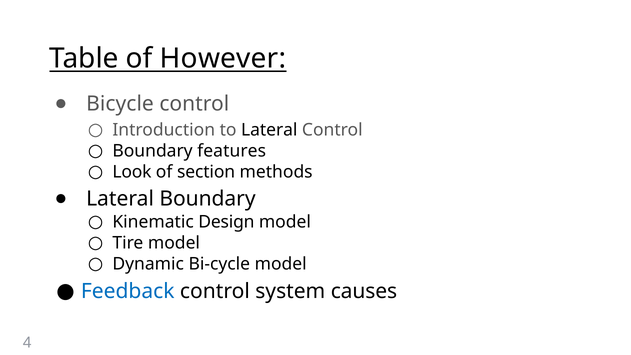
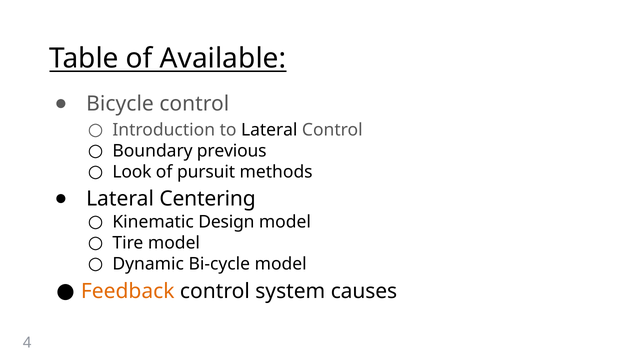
However: However -> Available (223, 59)
features: features -> previous (232, 151)
section: section -> pursuit (206, 172)
Lateral Boundary: Boundary -> Centering (208, 199)
Feedback colour: blue -> orange (128, 291)
